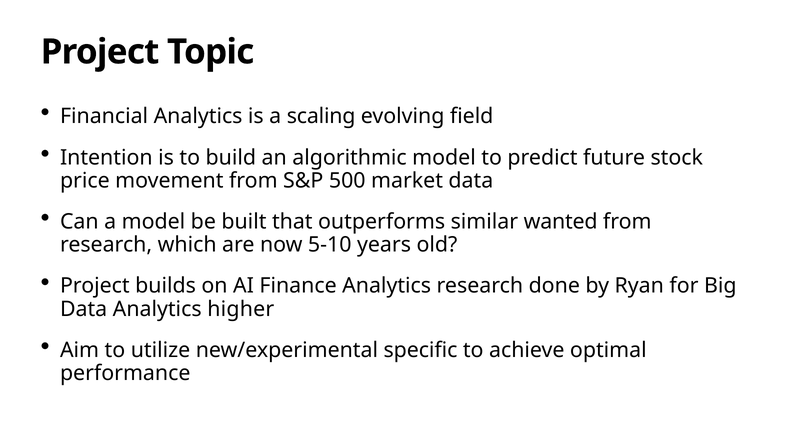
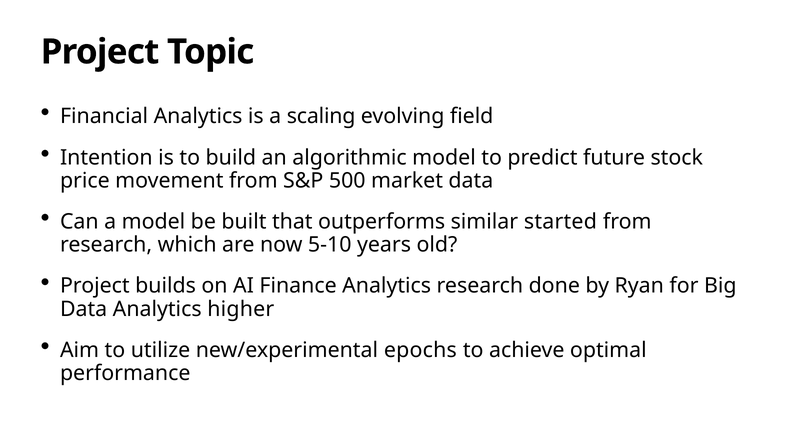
wanted: wanted -> started (560, 222)
specific: specific -> epochs (420, 350)
